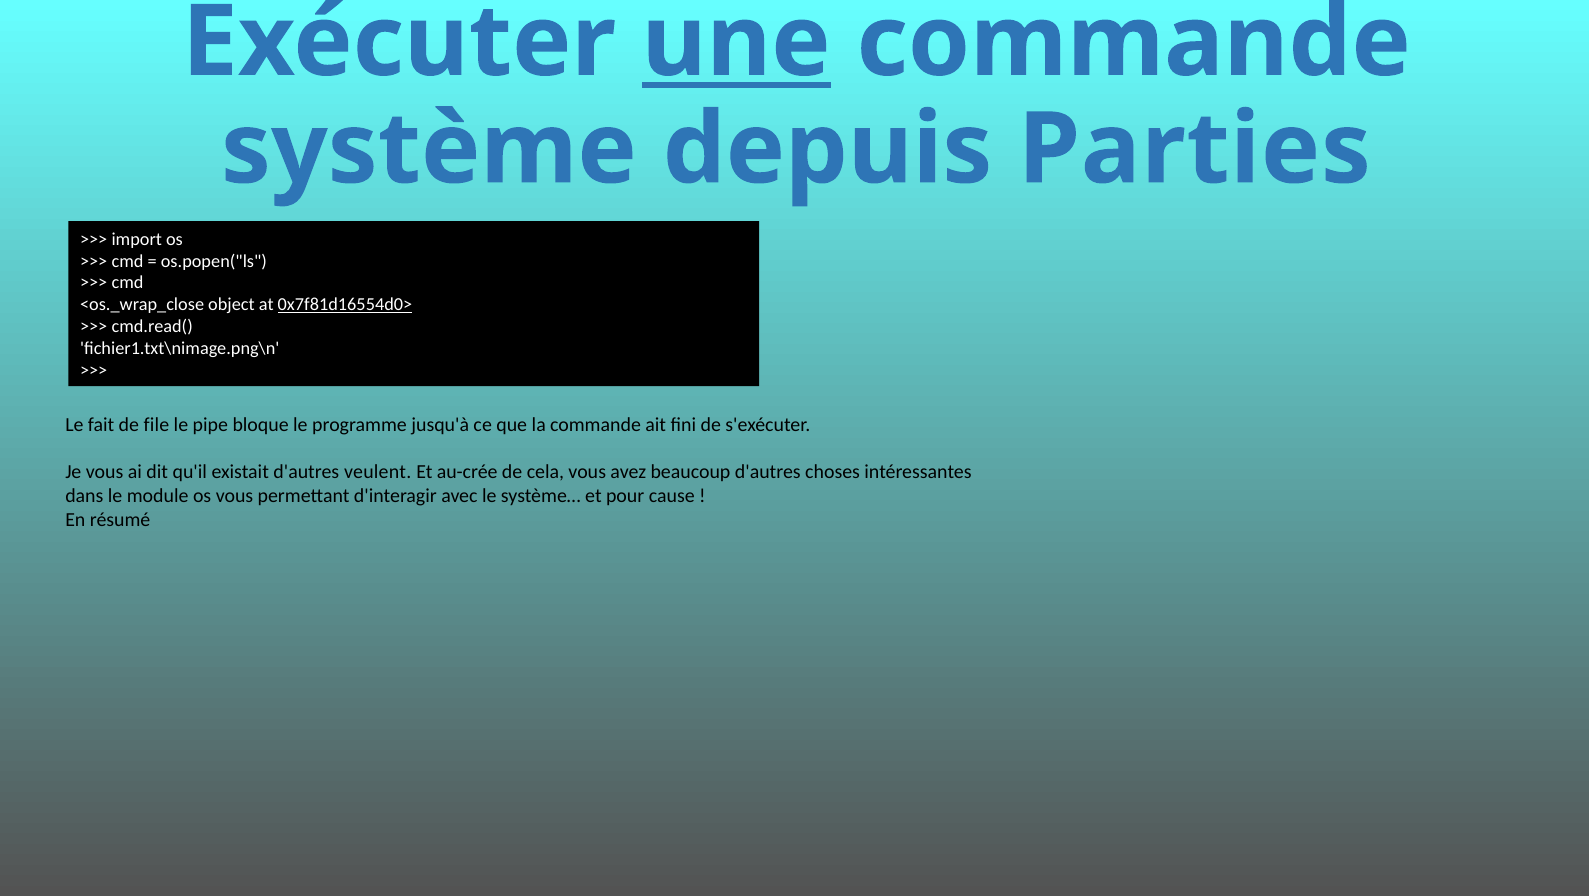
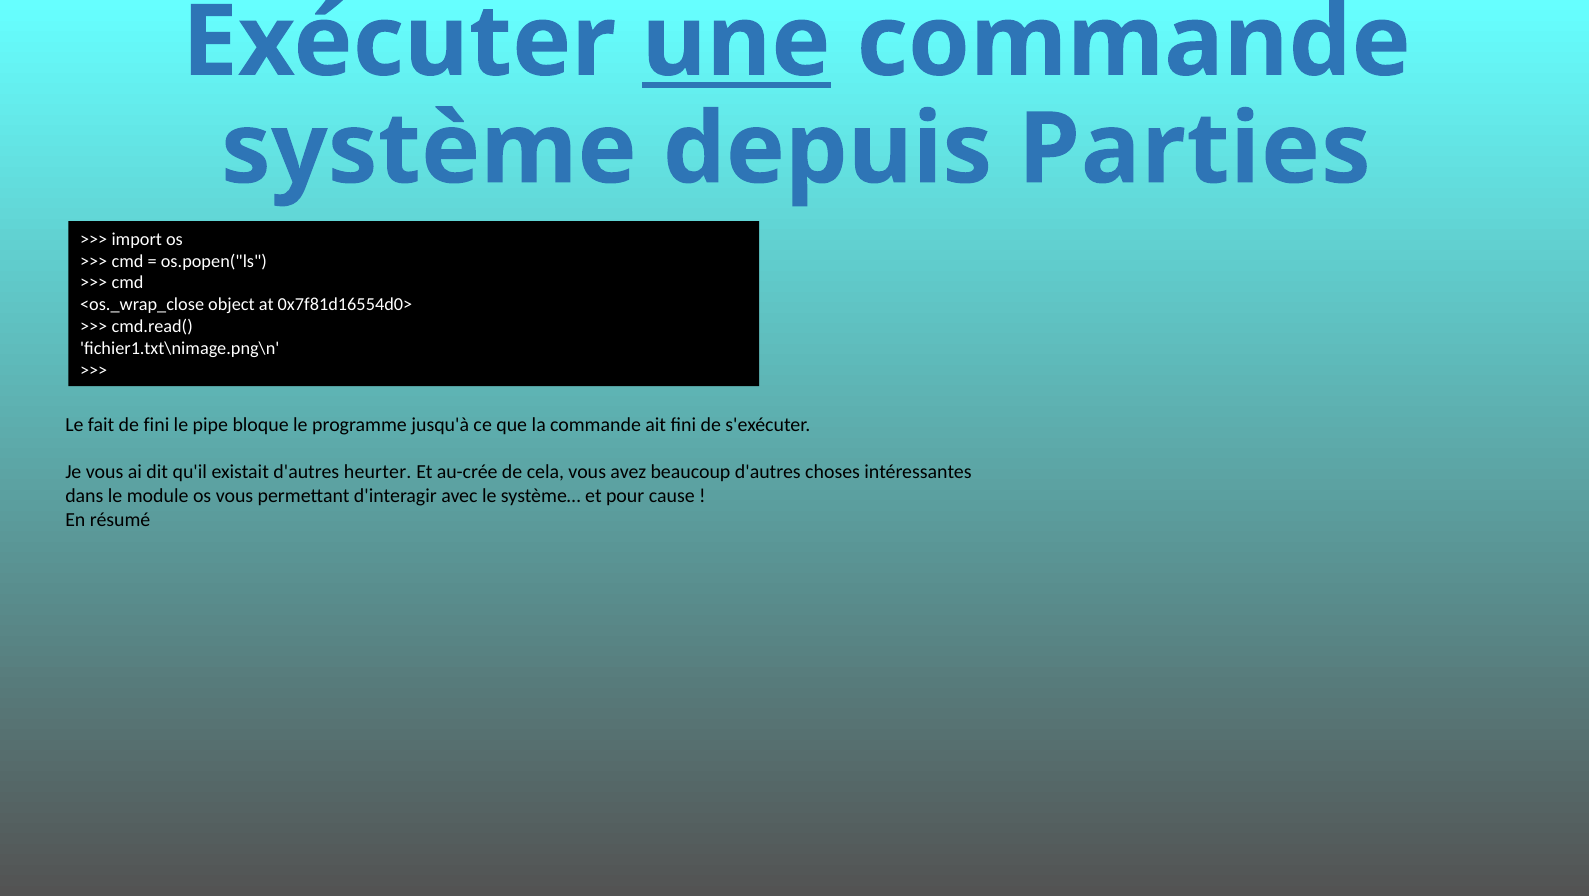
0x7f81d16554d0> underline: present -> none (345, 305)
de file: file -> fini (156, 425)
veulent: veulent -> heurter (378, 472)
